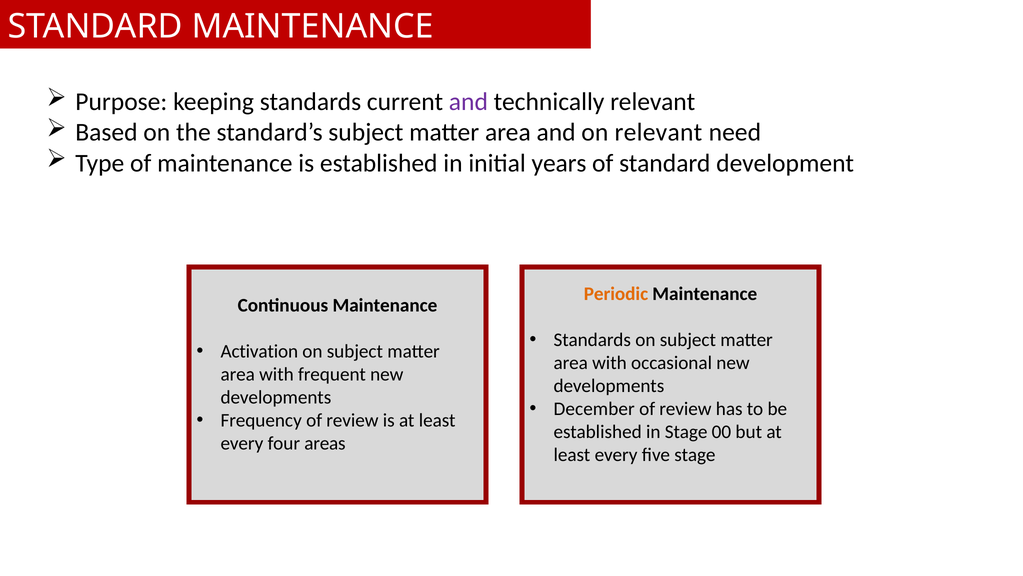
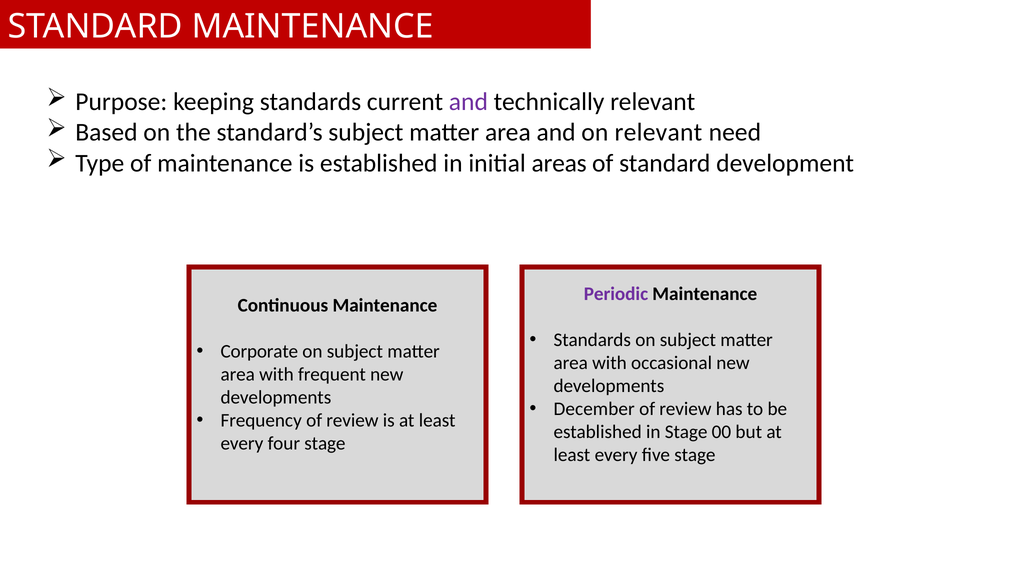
years: years -> areas (559, 163)
Periodic colour: orange -> purple (616, 293)
Activation: Activation -> Corporate (259, 351)
four areas: areas -> stage (325, 443)
